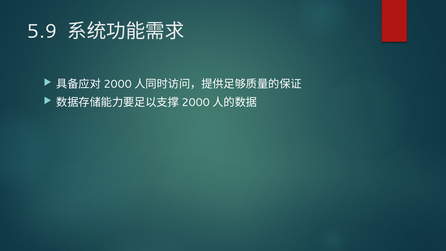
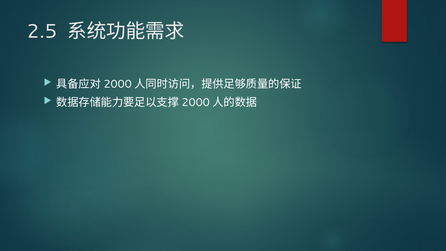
5.9: 5.9 -> 2.5 (42, 31)
